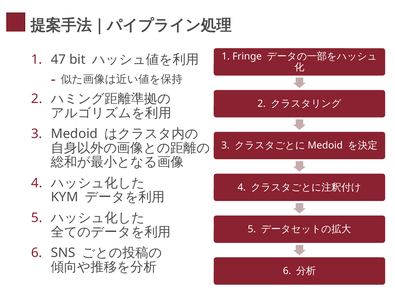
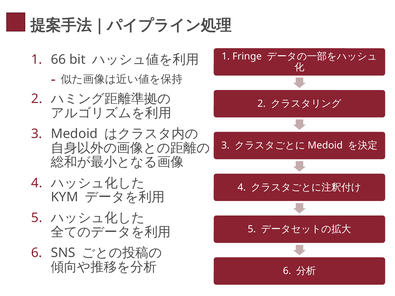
47: 47 -> 66 (58, 60)
